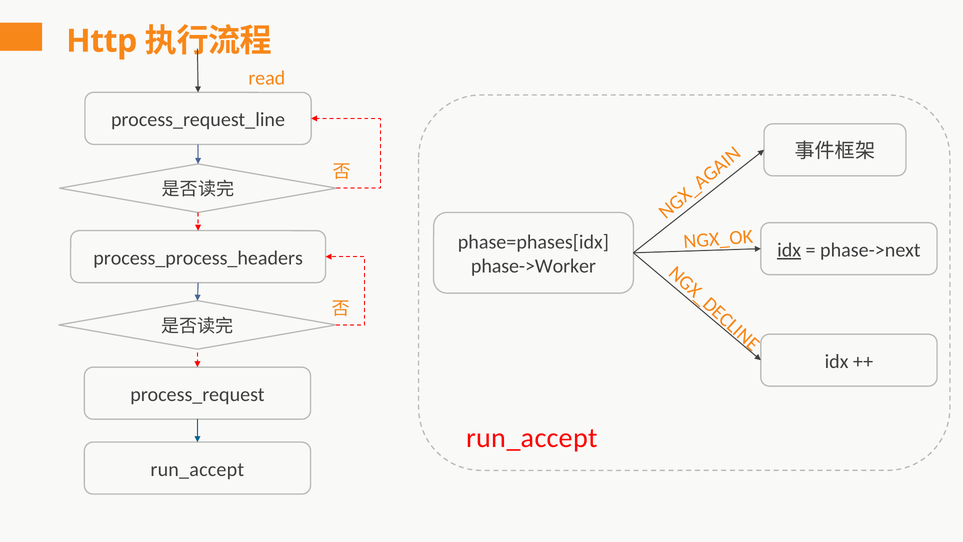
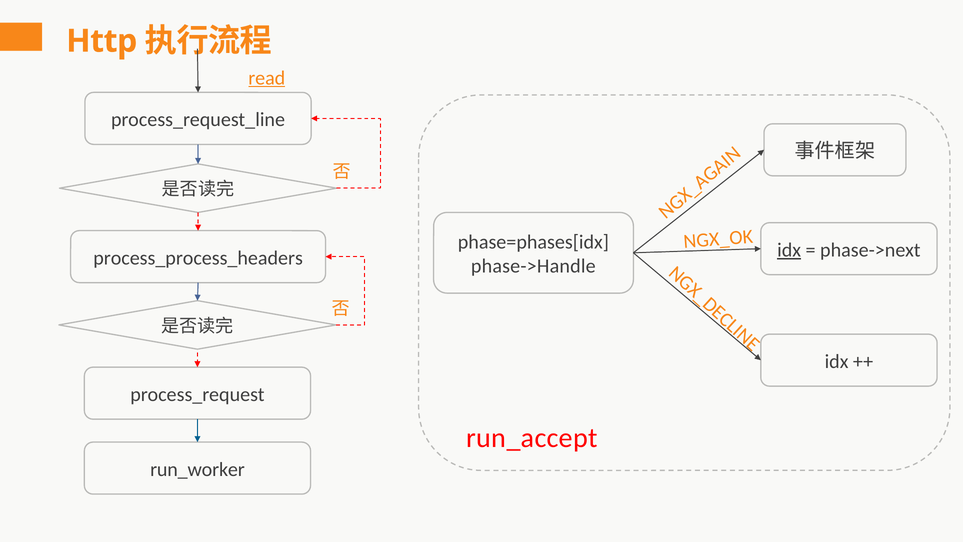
read underline: none -> present (267, 78)
phase->Worker: phase->Worker -> phase->Handle (533, 266)
run_accept: run_accept -> run_worker (197, 469)
